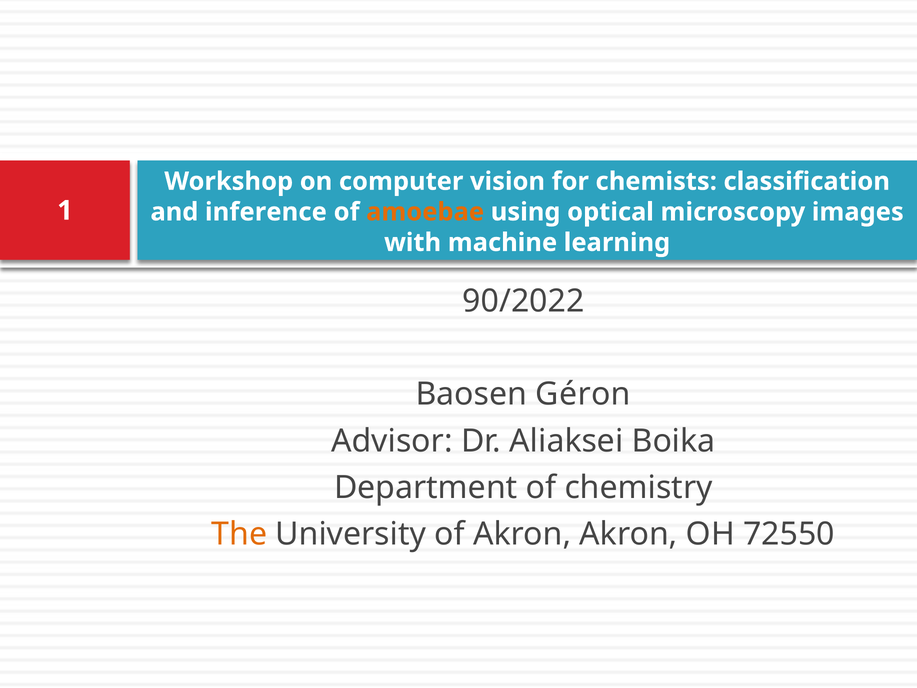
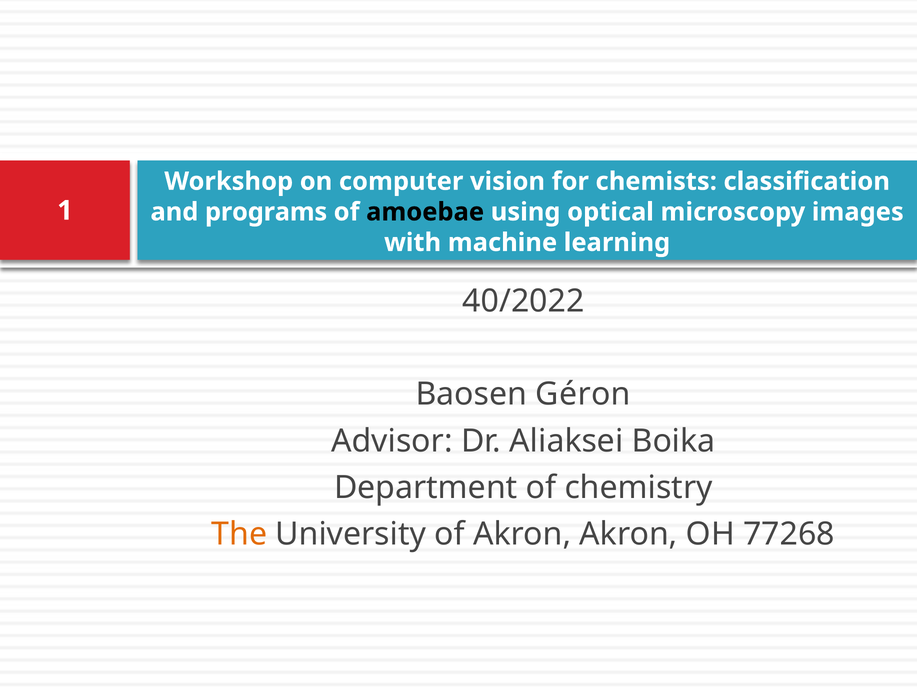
inference: inference -> programs (266, 212)
amoebae colour: orange -> black (425, 212)
90/2022: 90/2022 -> 40/2022 (523, 301)
72550: 72550 -> 77268 (789, 534)
